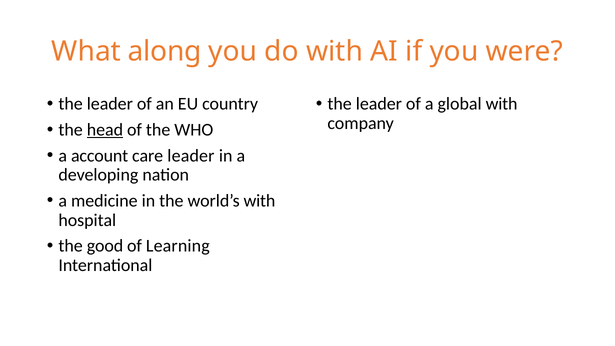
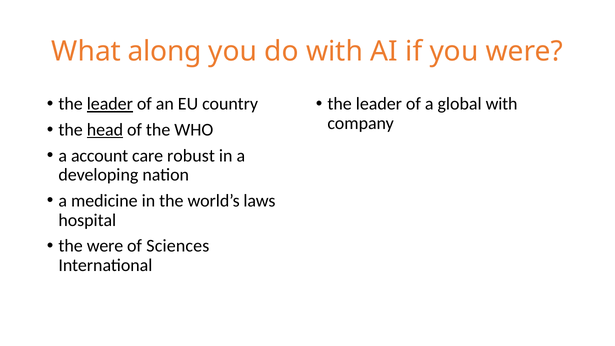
leader underline: none -> present (110, 104)
care leader: leader -> robust (191, 156)
world’s with: with -> laws (259, 201)
the good: good -> were (105, 246)
Learning: Learning -> Sciences (178, 246)
